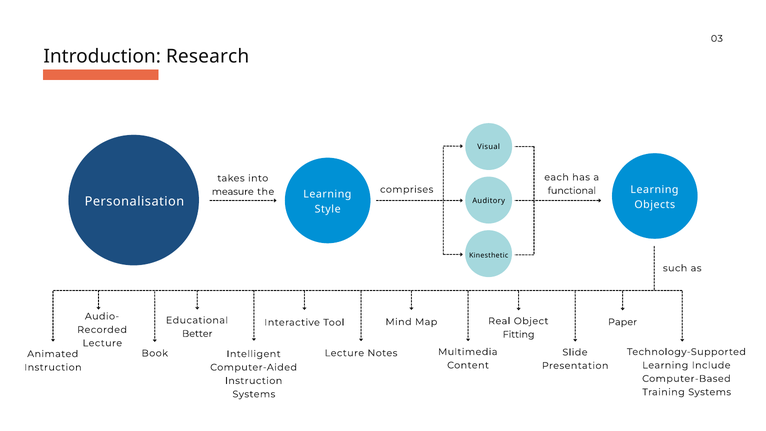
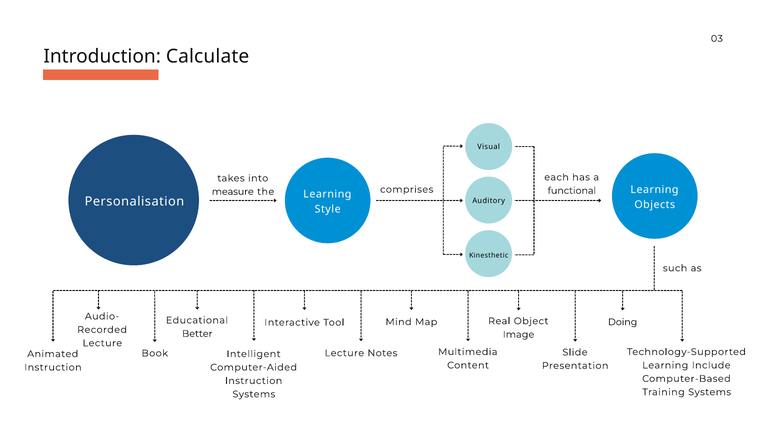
Research: Research -> Calculate (208, 57)
Paper: Paper -> Doing (623, 322)
Fitting: Fitting -> Image (519, 334)
